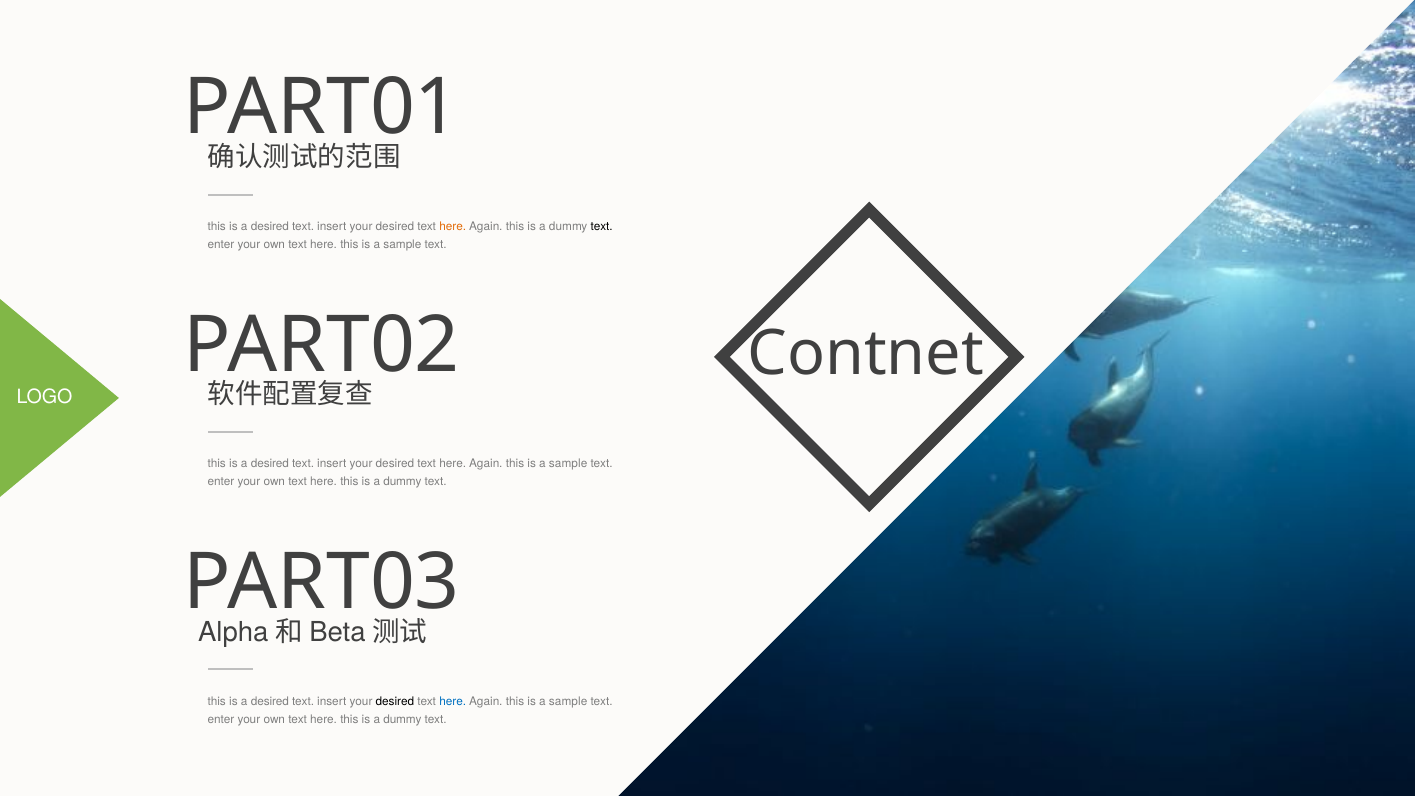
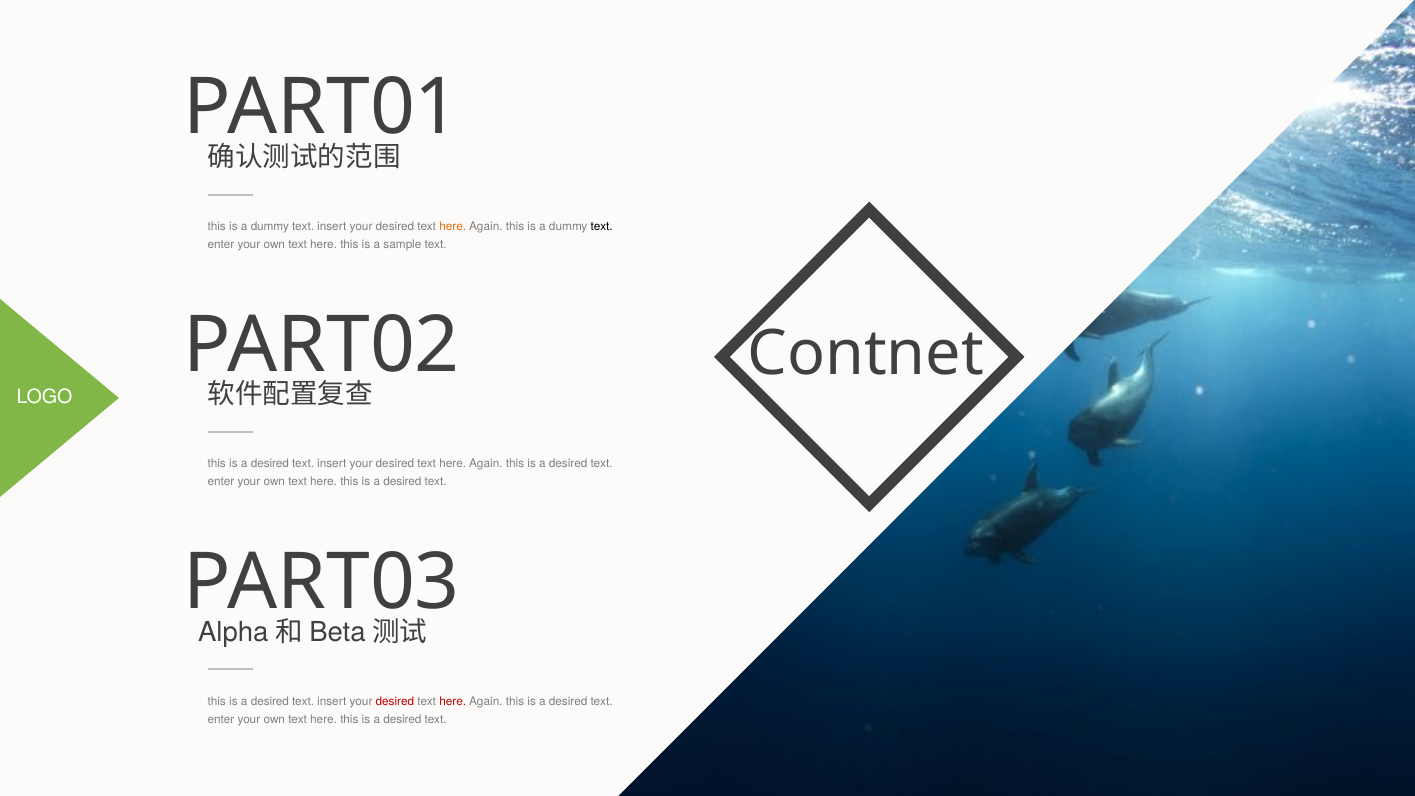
desired: desired -> dummy (270, 227)
sample: sample -> desired (568, 464)
dummy: dummy -> desired (402, 482)
desired colour: black -> red (395, 701)
here colour: blue -> red (453, 701)
sample: sample -> desired (568, 701)
dummy: dummy -> desired (402, 719)
